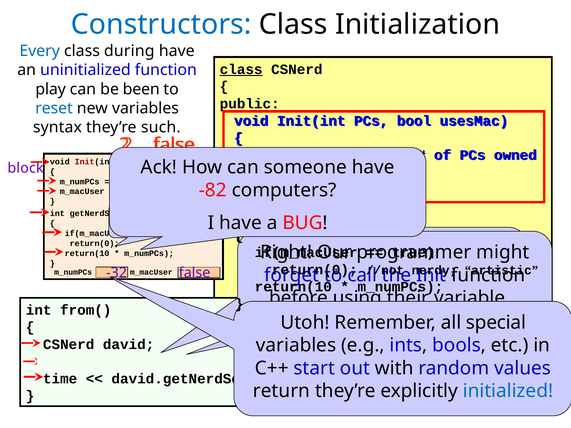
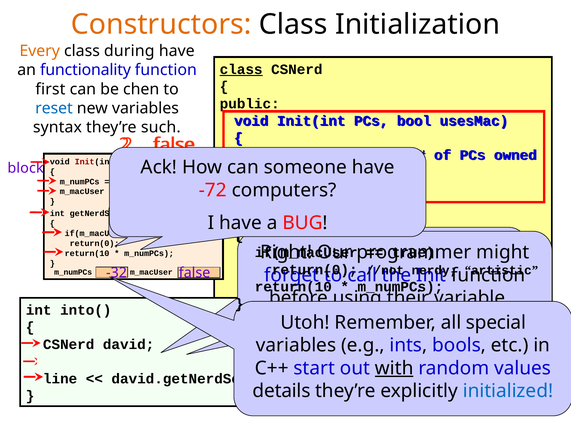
Constructors colour: blue -> orange (161, 25)
Every colour: blue -> orange (40, 51)
uninitialized: uninitialized -> functionality (86, 70)
play: play -> first (50, 89)
been: been -> chen (141, 89)
-82: -82 -> -72 (213, 190)
from(: from( -> into( (86, 310)
with underline: none -> present (394, 368)
time: time -> line (60, 379)
return: return -> details (282, 391)
